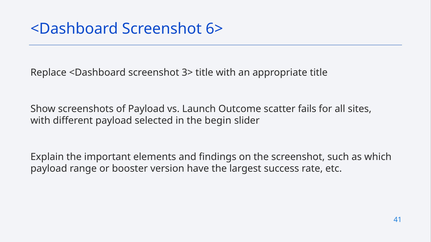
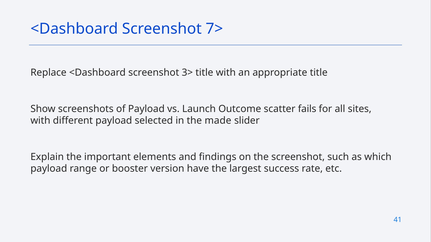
6>: 6> -> 7> (214, 29)
begin: begin -> made (218, 121)
